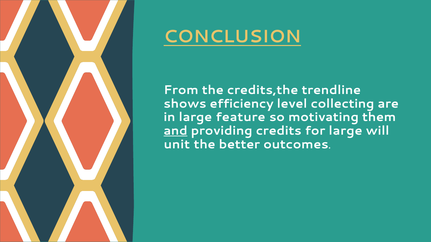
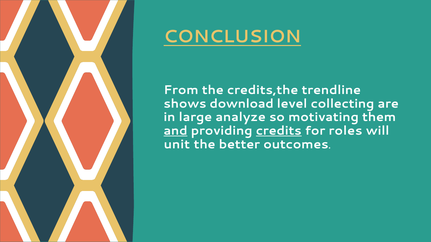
efficiency: efficiency -> download (242, 104)
feature: feature -> analyze (241, 117)
credits underline: none -> present (279, 131)
for large: large -> roles (346, 131)
